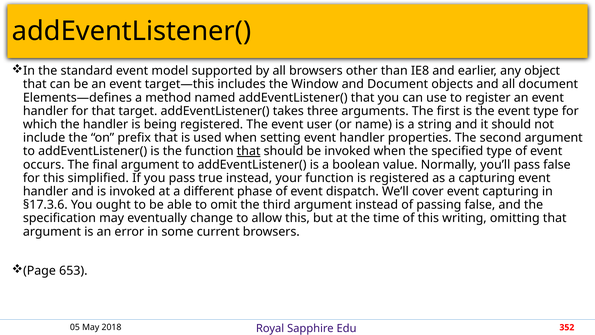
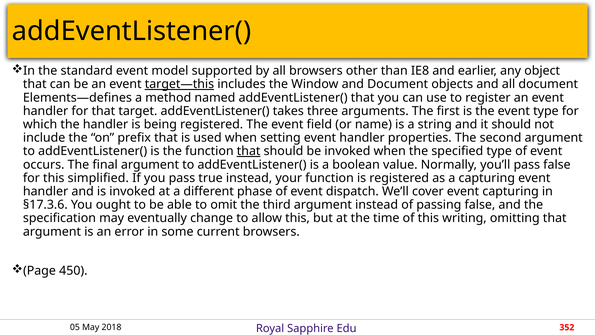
target—this underline: none -> present (179, 84)
user: user -> field (319, 124)
653: 653 -> 450 (73, 271)
